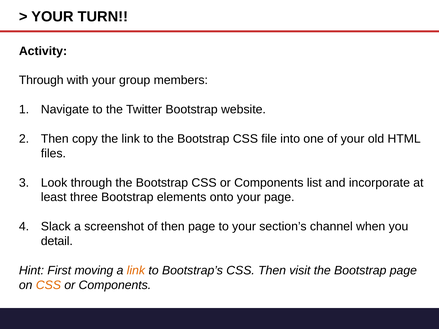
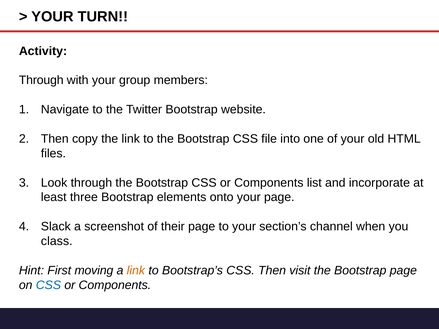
of then: then -> their (173, 227)
detail: detail -> class (57, 241)
CSS colour: orange -> blue (48, 285)
